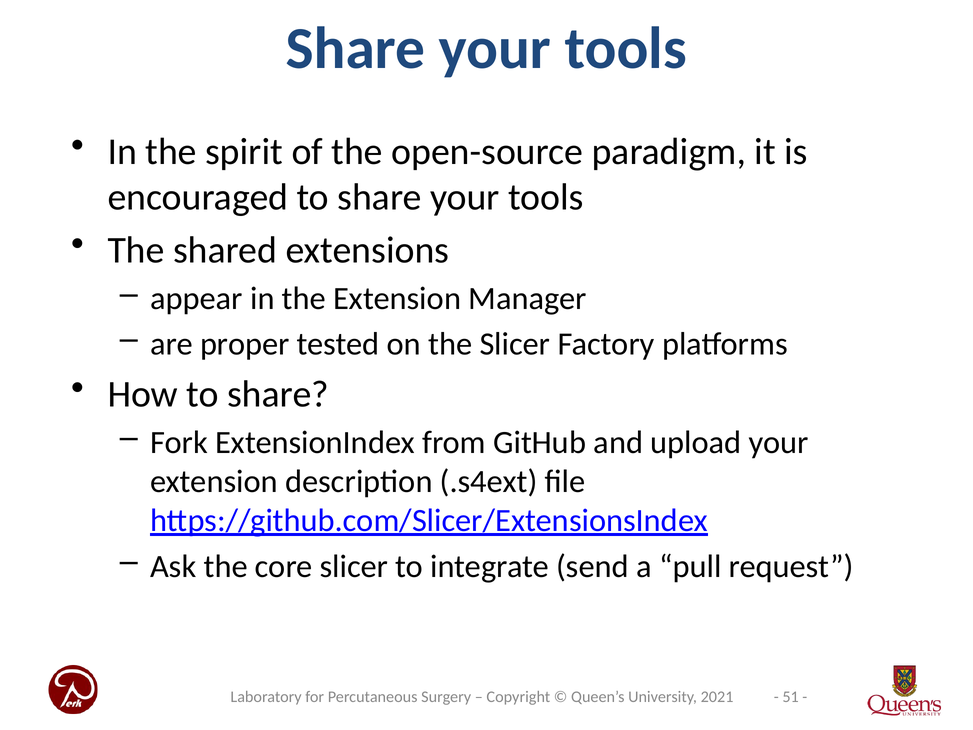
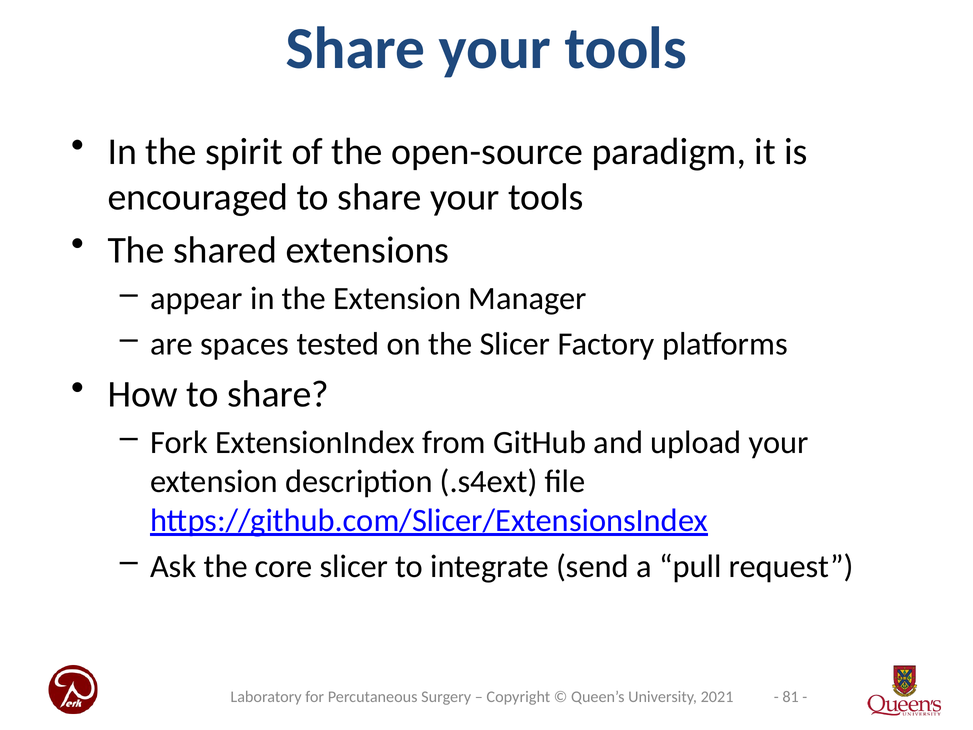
proper: proper -> spaces (245, 344)
51: 51 -> 81 (791, 697)
